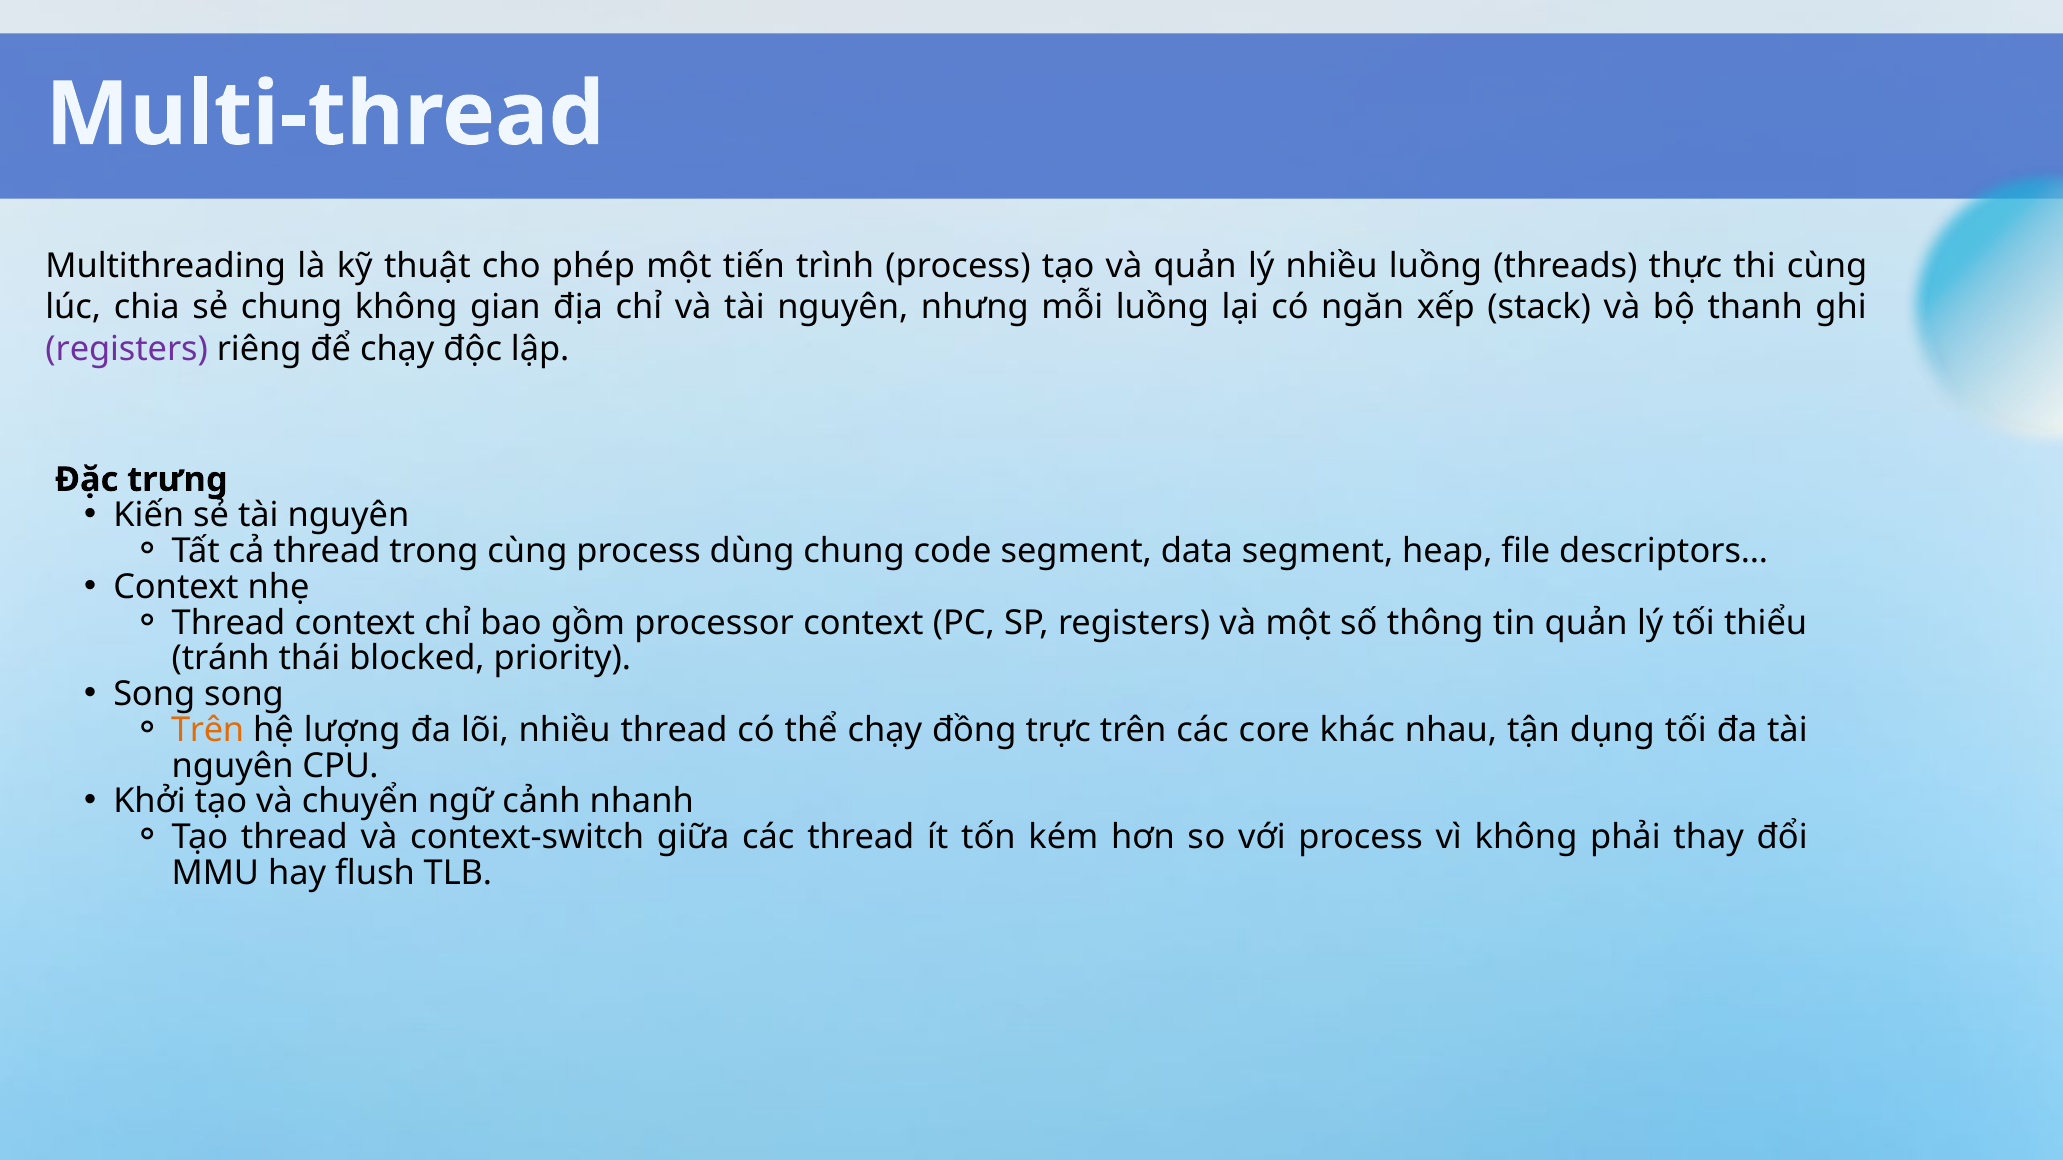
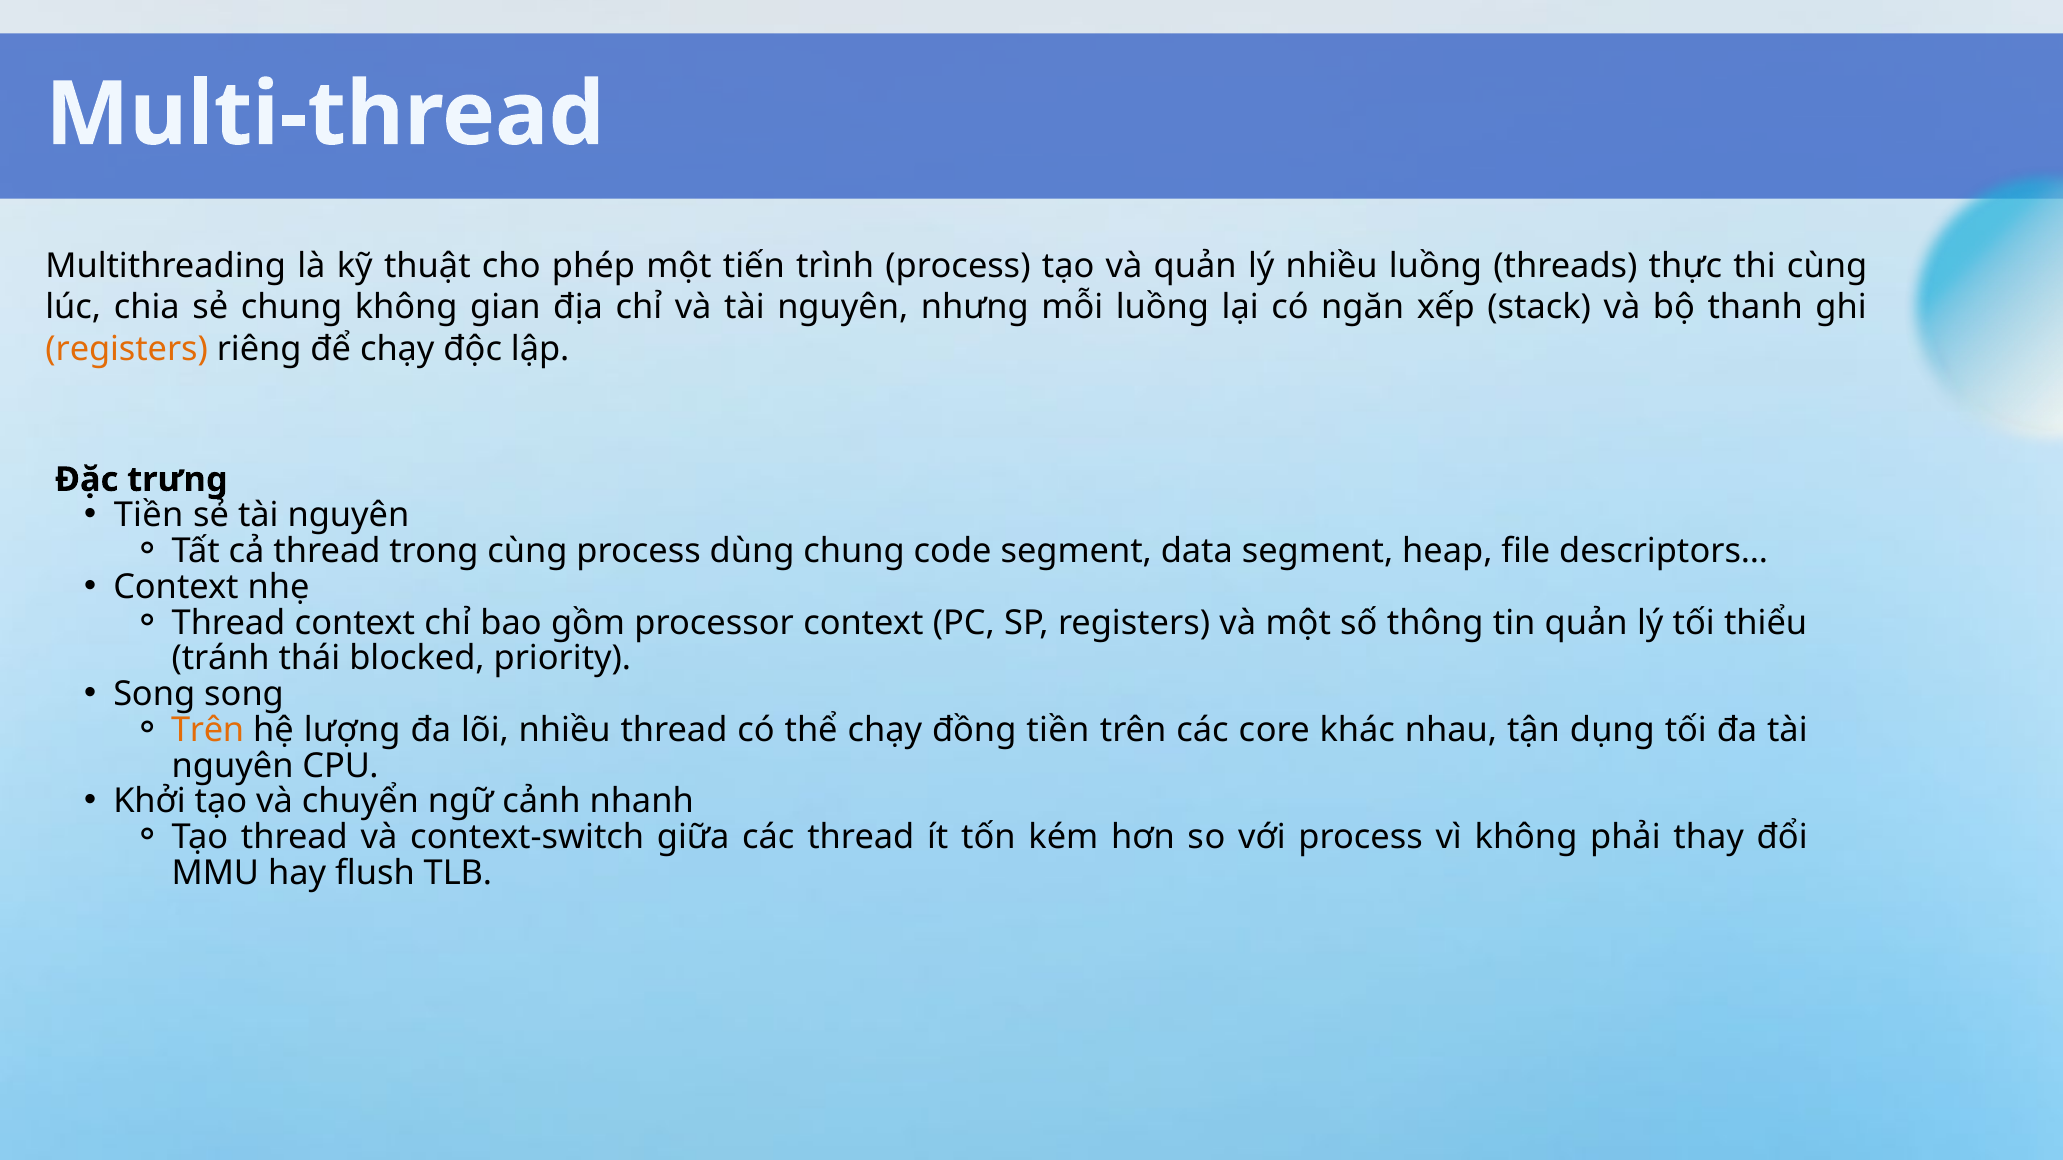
registers colour: purple -> orange (127, 349)
Kiến: Kiến -> Tiền (149, 516)
đồng trực: trực -> tiền (1058, 730)
